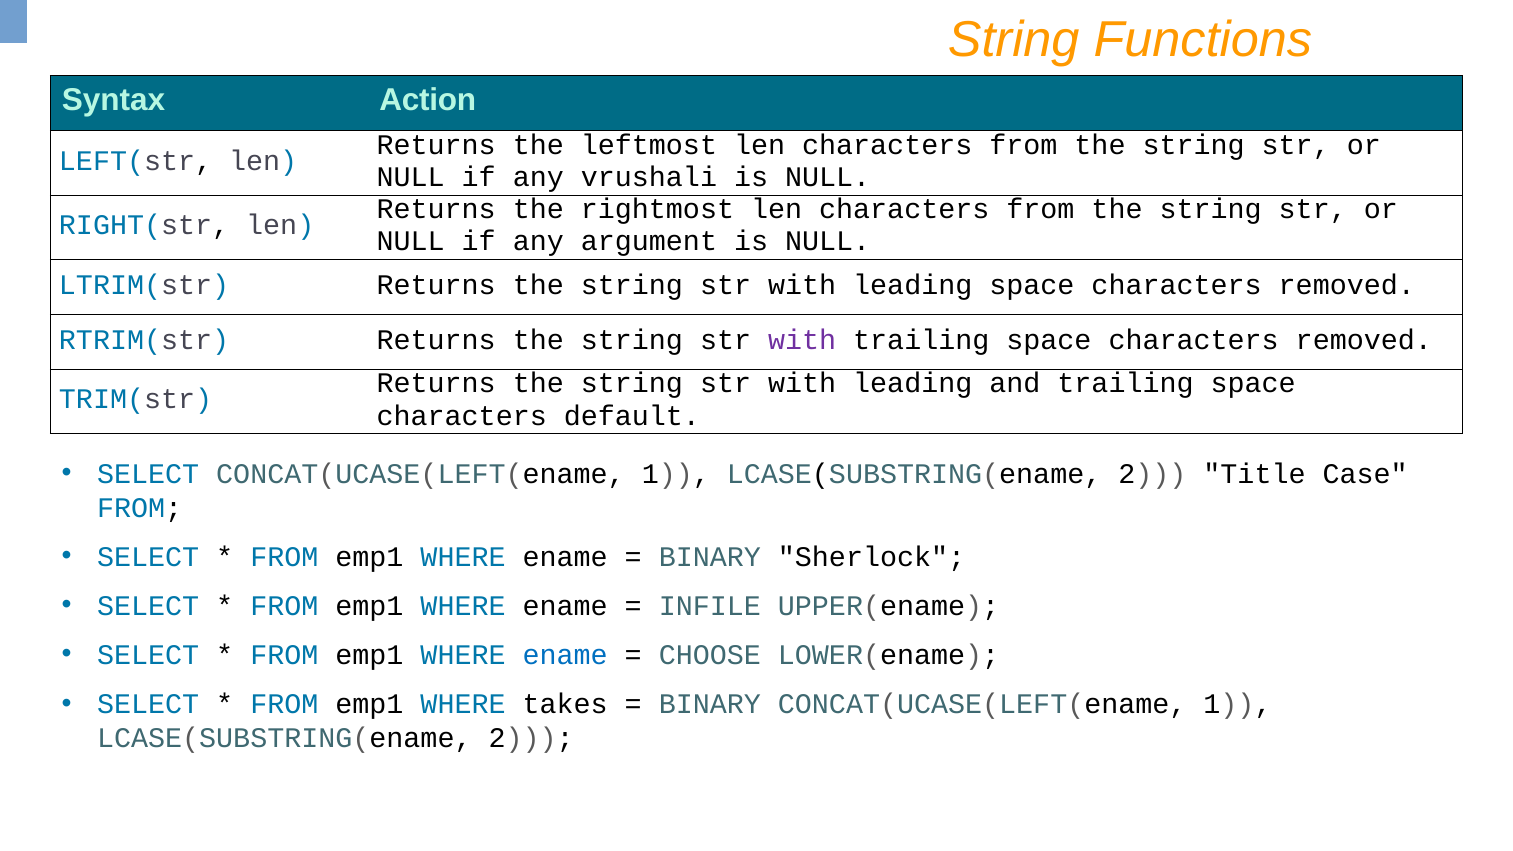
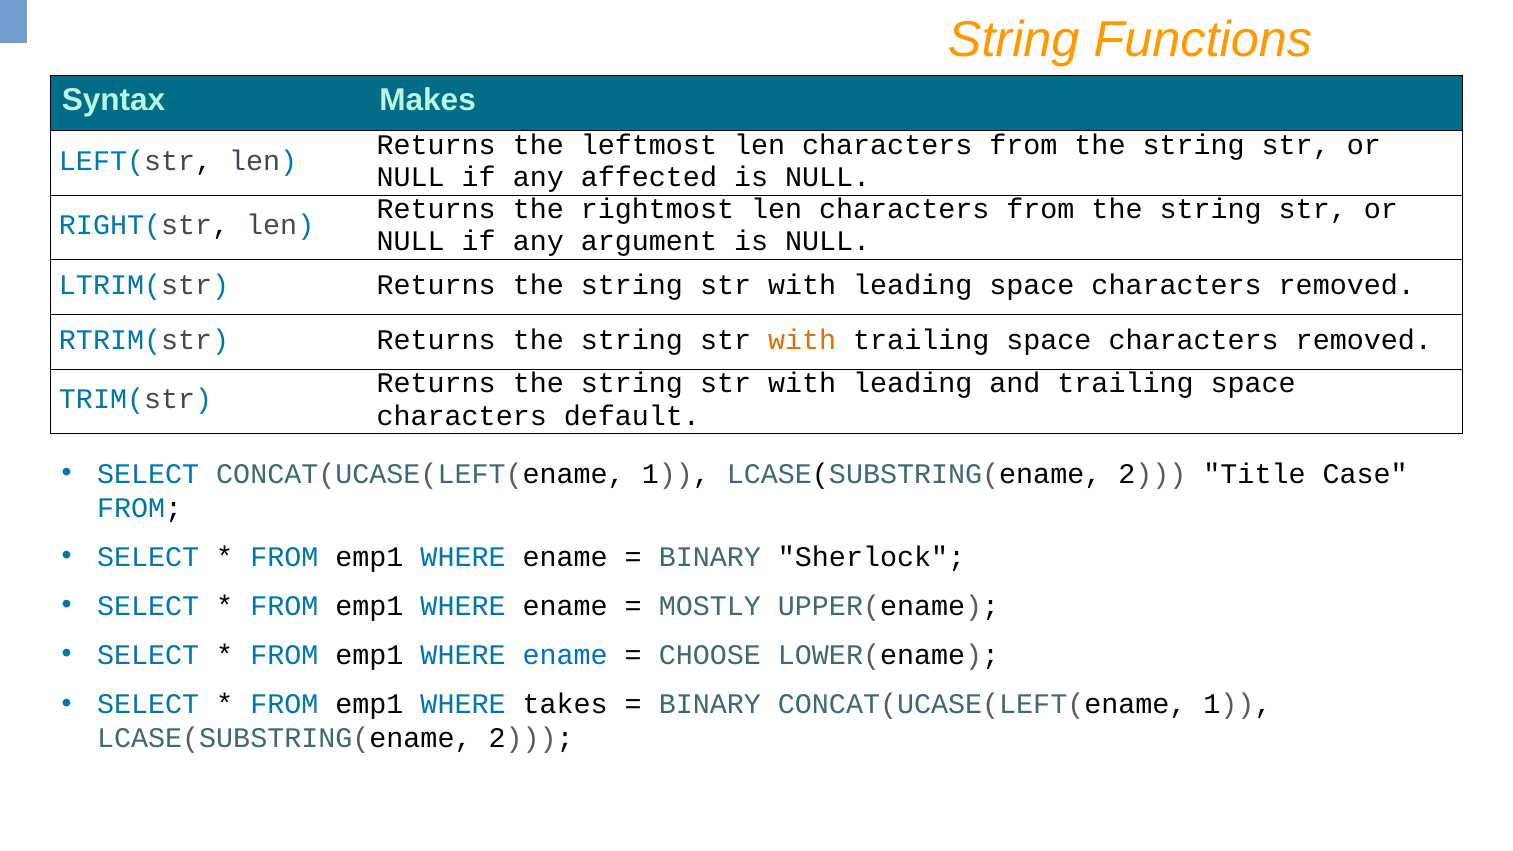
Action: Action -> Makes (428, 100)
vrushali: vrushali -> affected (649, 177)
with colour: purple -> orange (802, 340)
INFILE: INFILE -> MOSTLY (710, 606)
